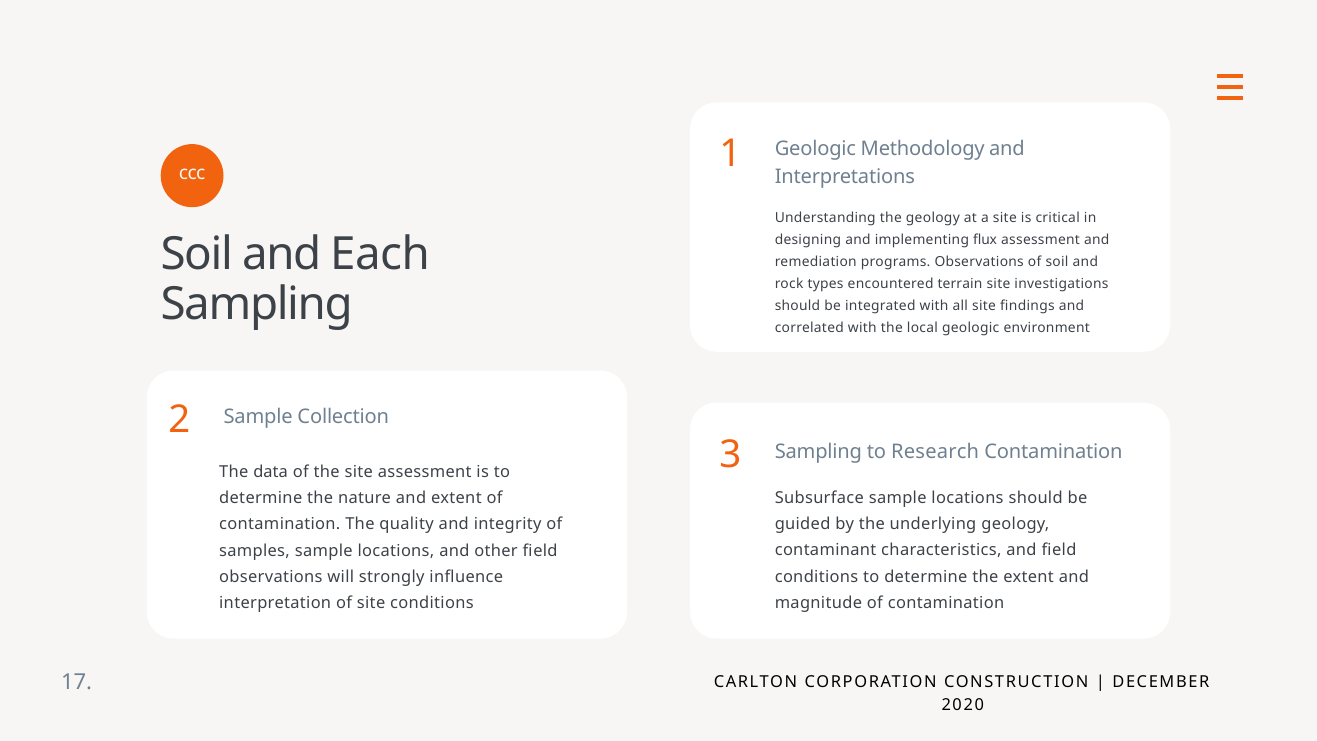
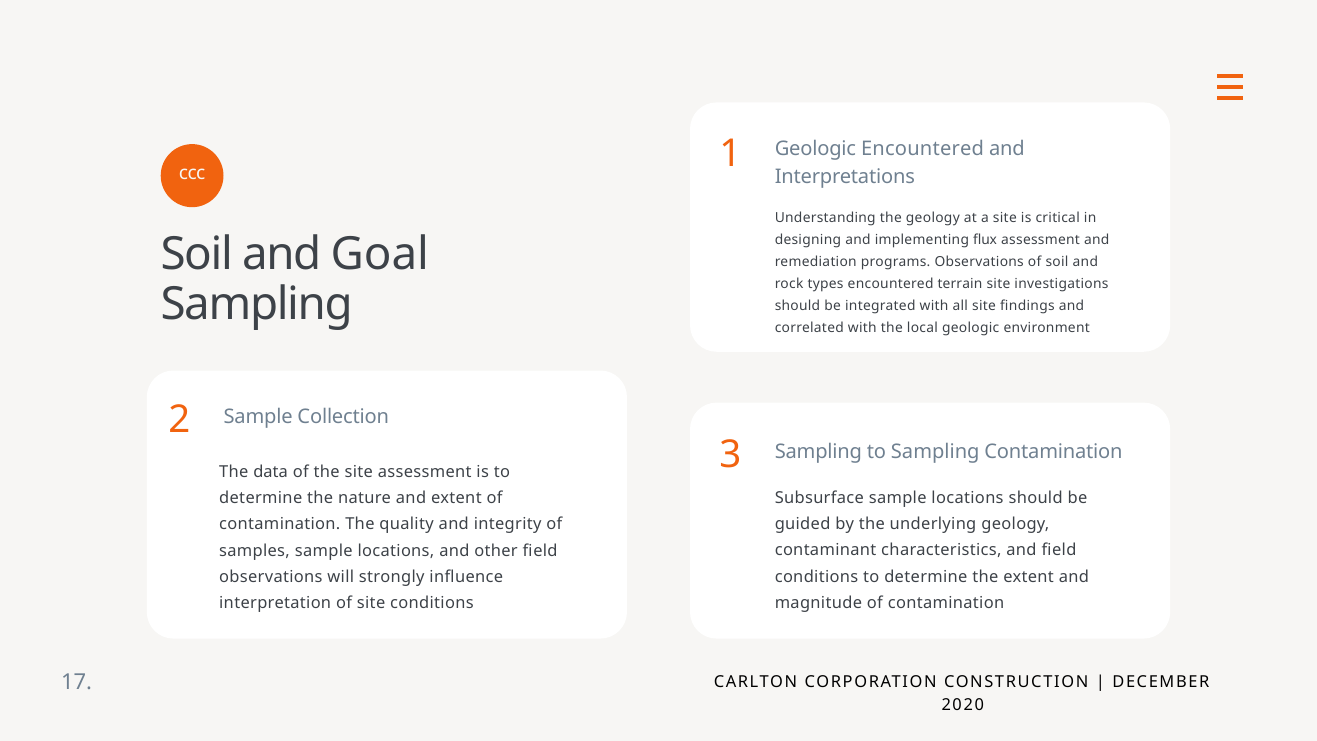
Geologic Methodology: Methodology -> Encountered (923, 148)
Each: Each -> Goal (380, 254)
to Research: Research -> Sampling (935, 452)
